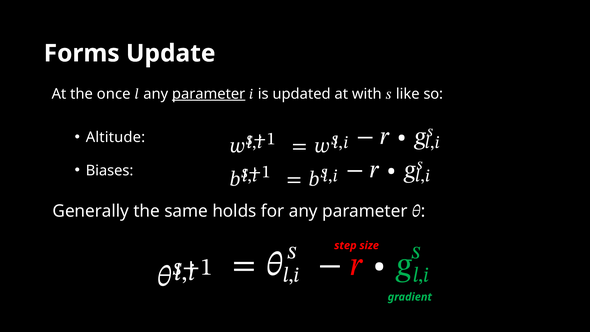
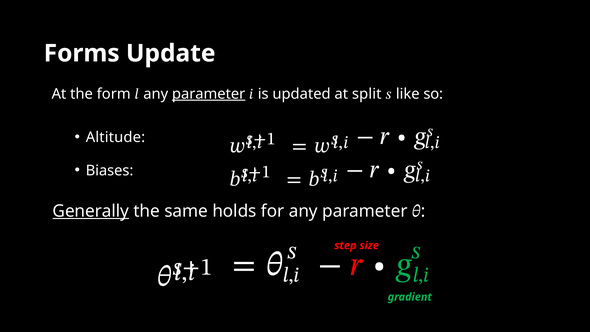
once: once -> form (114, 94)
with: with -> split (367, 94)
Generally underline: none -> present (91, 211)
